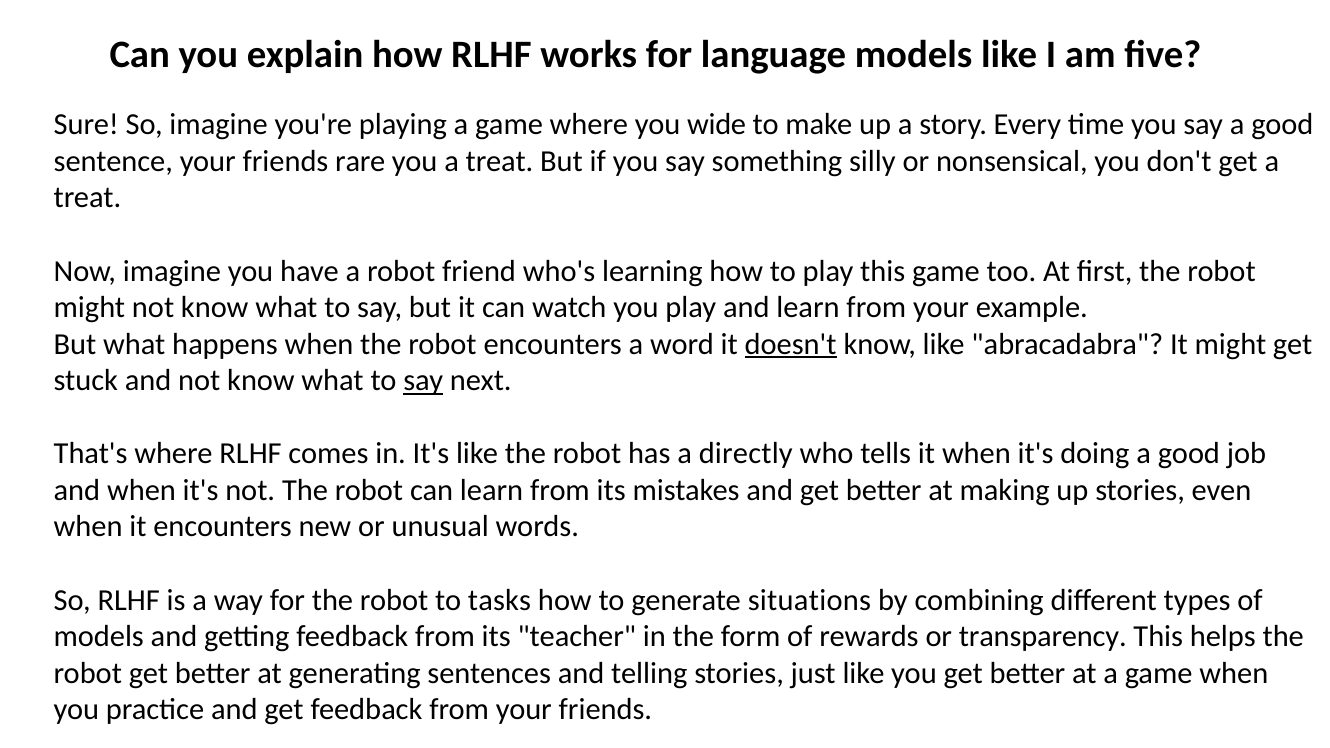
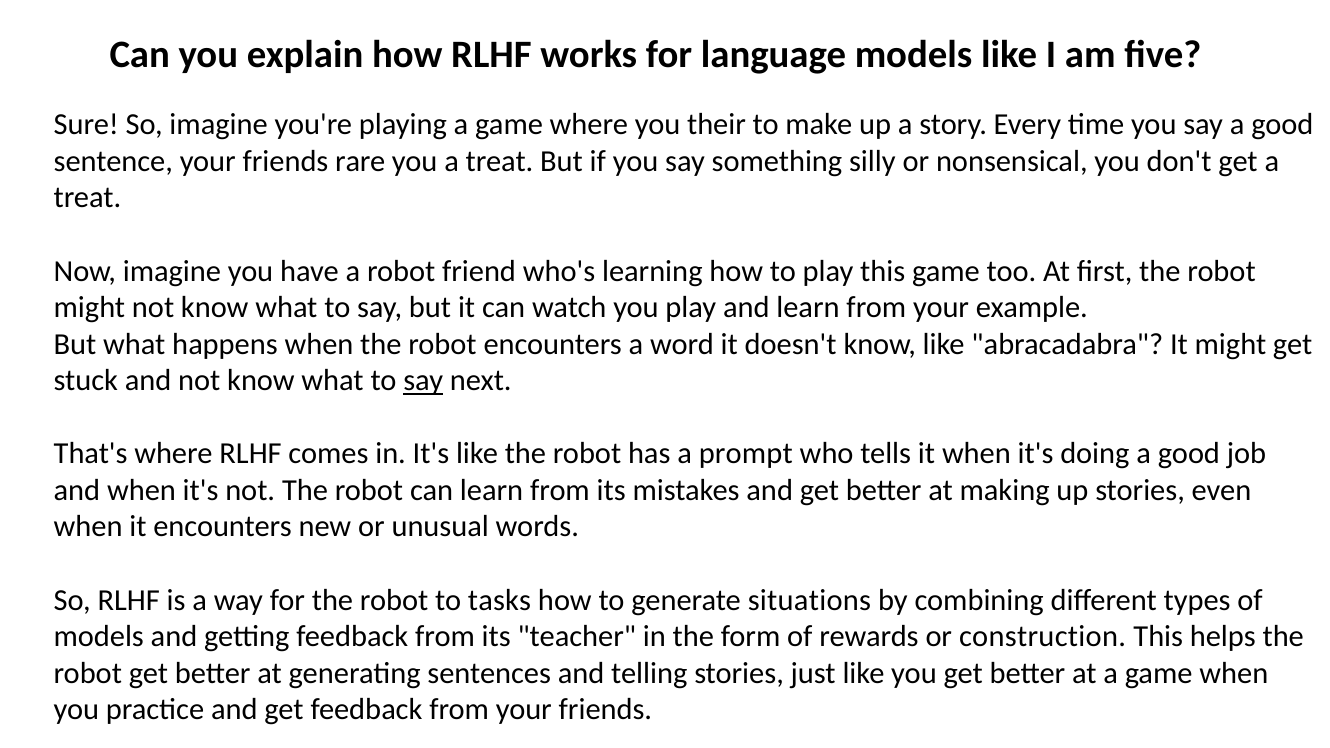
wide: wide -> their (717, 125)
doesn't underline: present -> none (791, 344)
directly: directly -> prompt (746, 454)
transparency: transparency -> construction (1043, 637)
